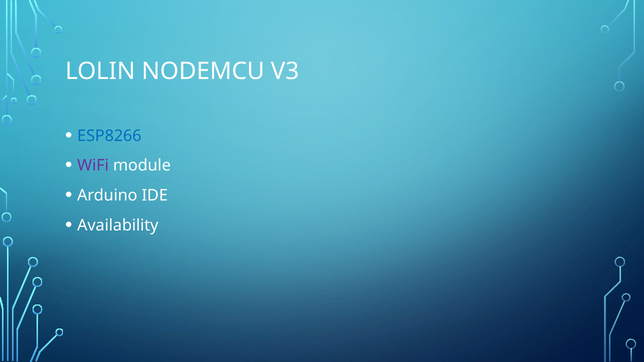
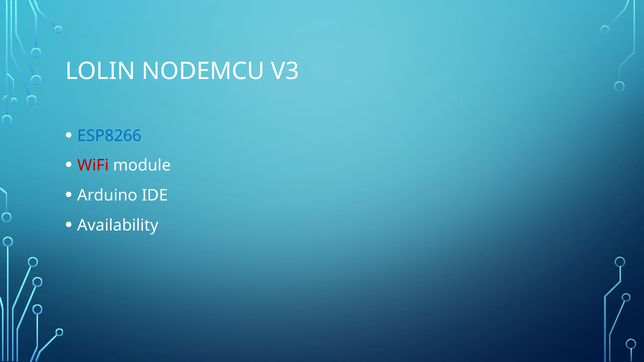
WiFi colour: purple -> red (93, 166)
